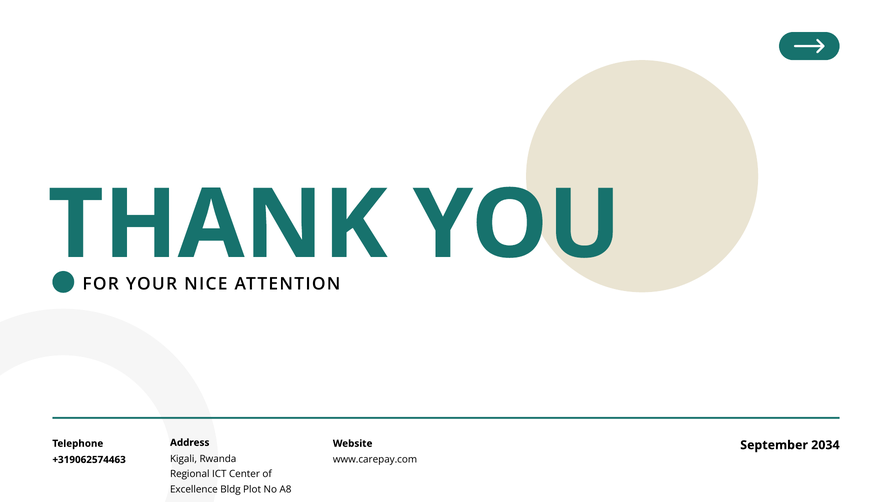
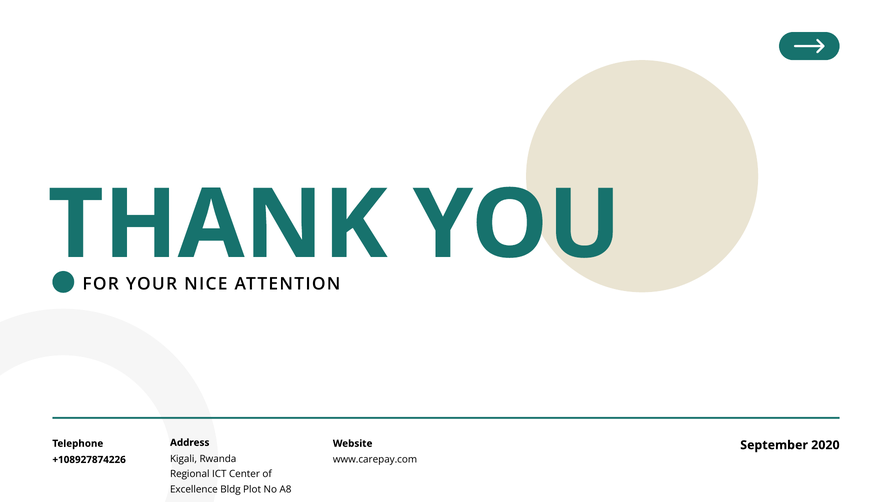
2034: 2034 -> 2020 (825, 445)
+319062574463: +319062574463 -> +108927874226 (89, 459)
